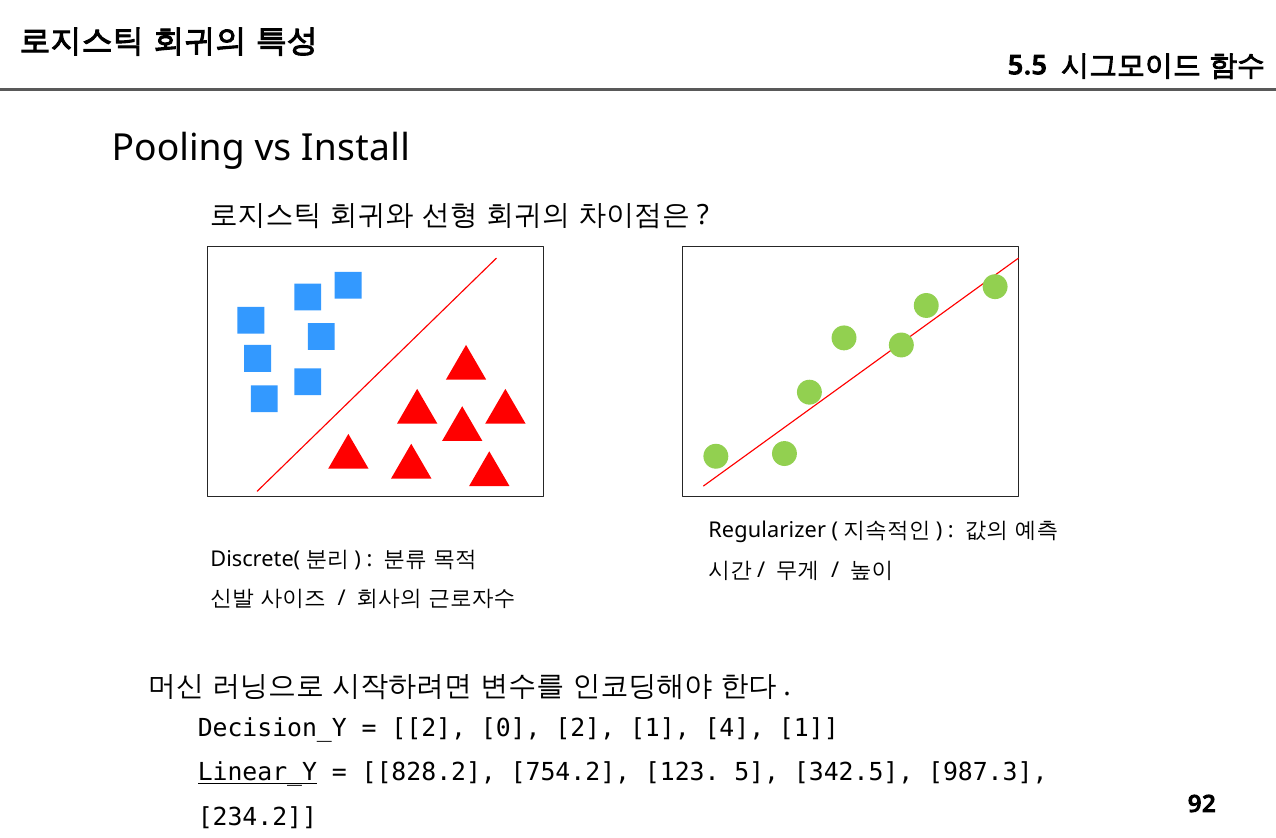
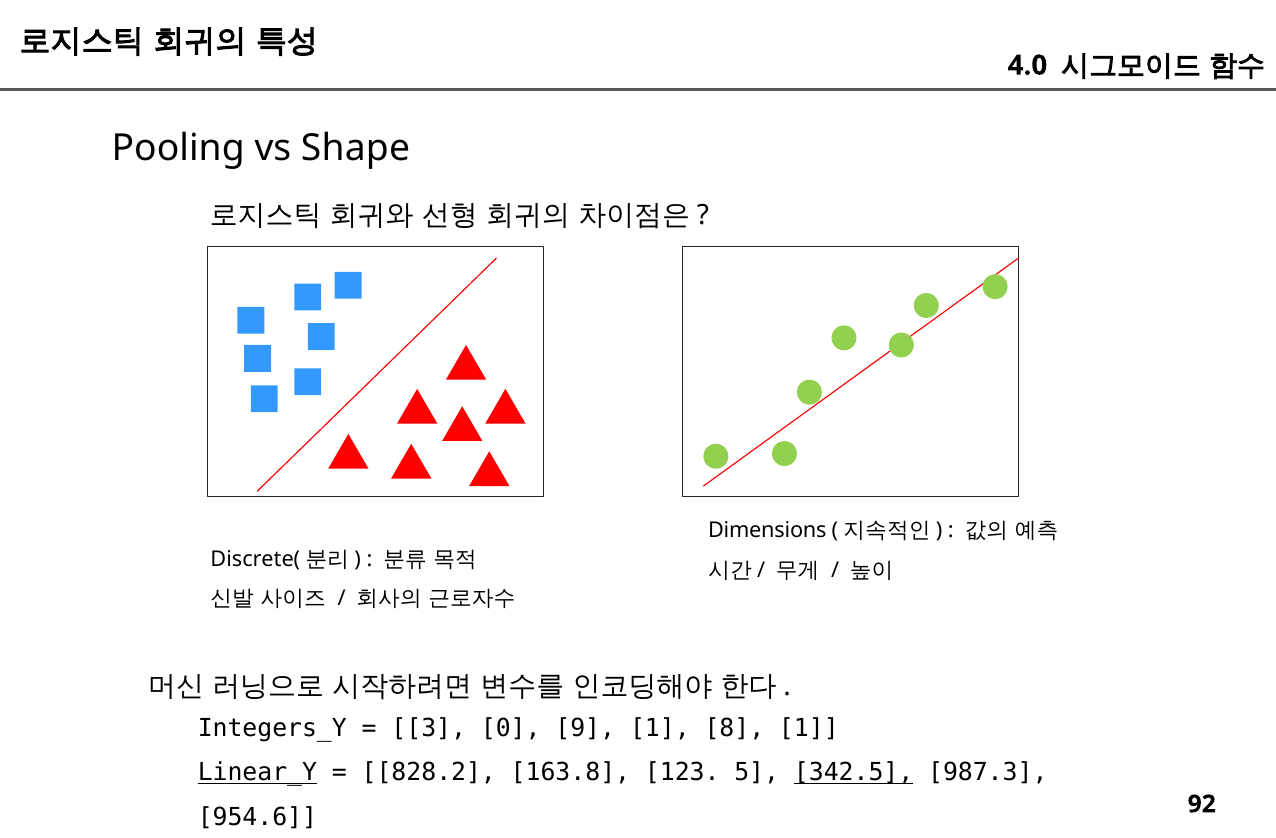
5.5: 5.5 -> 4.0 (1027, 65)
Install: Install -> Shape (355, 149)
Regularizer: Regularizer -> Dimensions (767, 531)
Decision_Y: Decision_Y -> Integers_Y (272, 728)
2: 2 -> 3 (429, 728)
0 2: 2 -> 9 (585, 728)
4: 4 -> 8 (734, 728)
754.2: 754.2 -> 163.8 (570, 773)
342.5 underline: none -> present (854, 773)
234.2: 234.2 -> 954.6 (257, 817)
